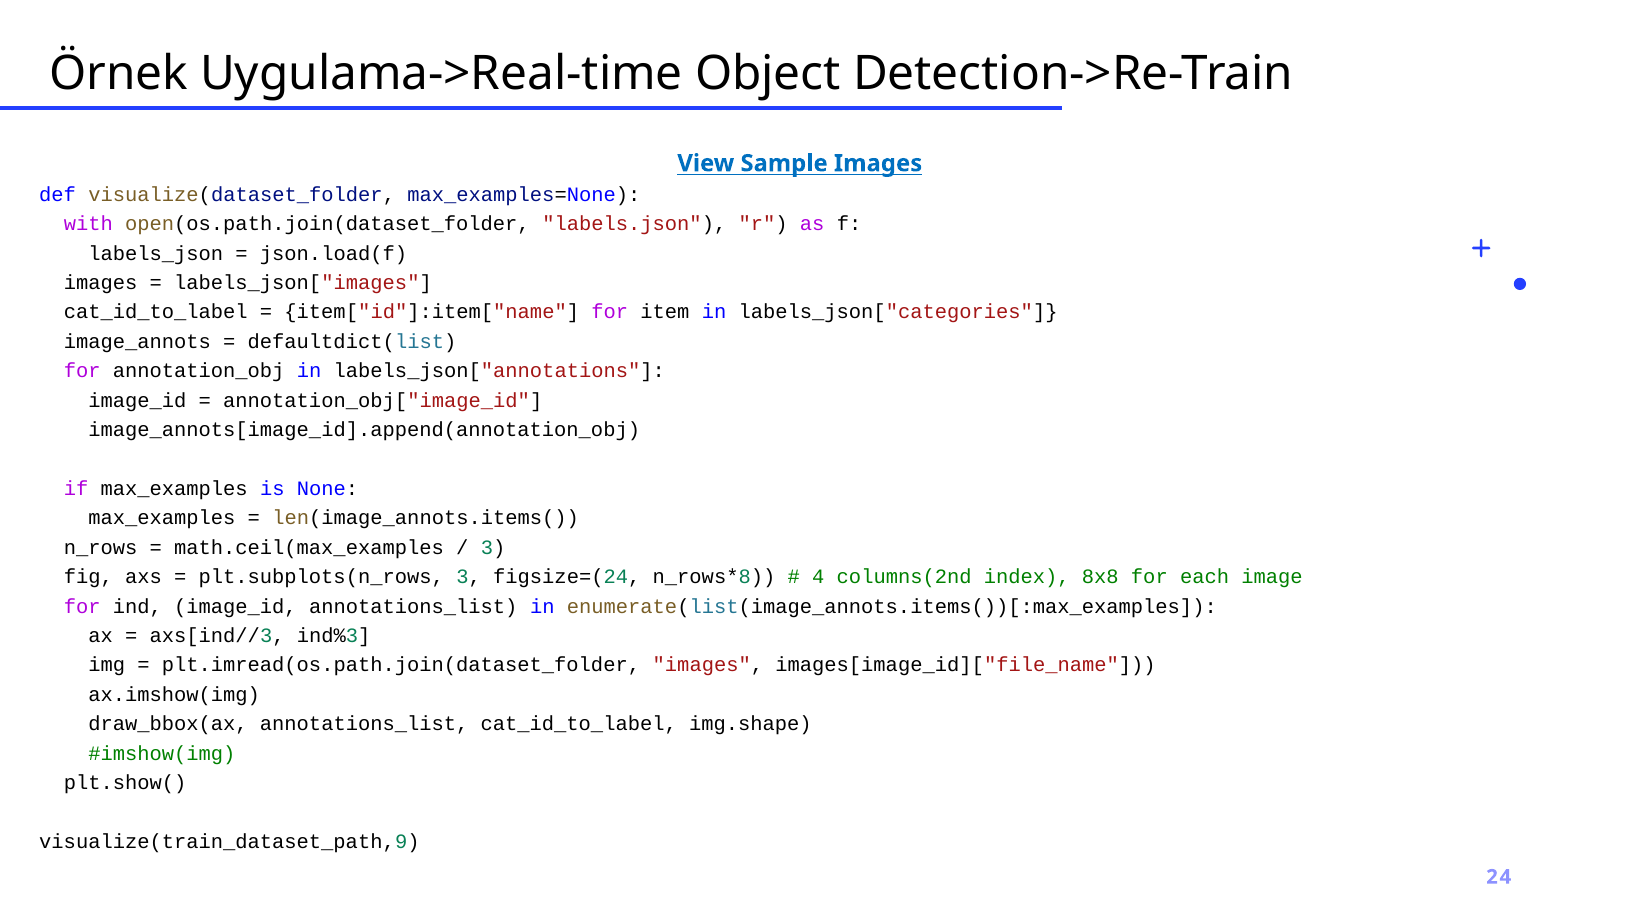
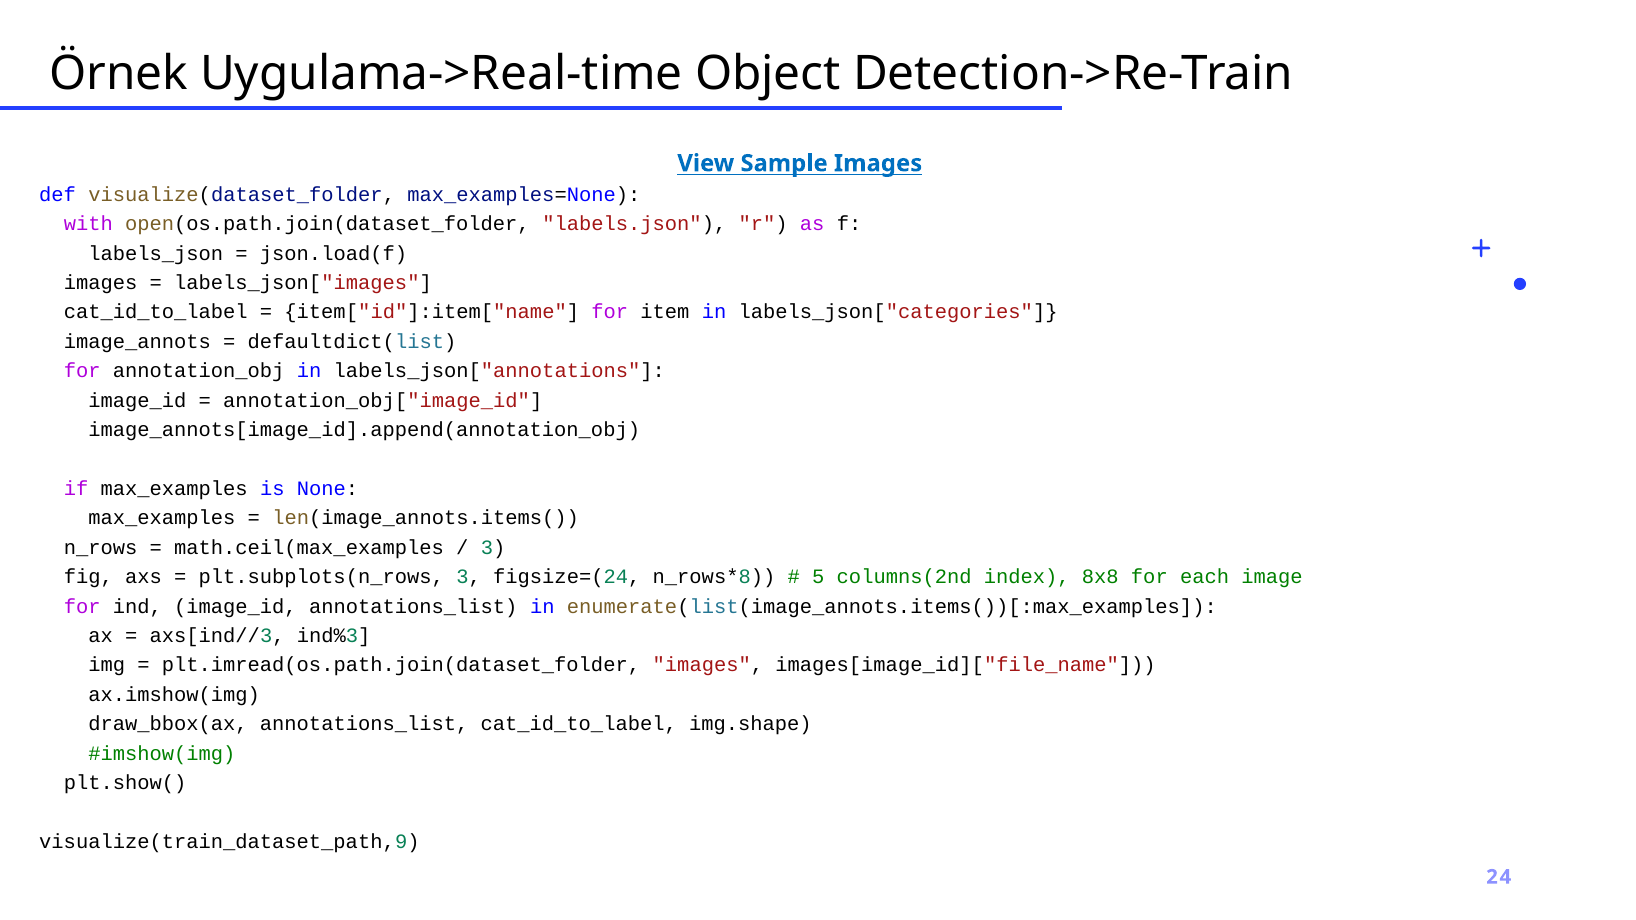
4: 4 -> 5 (818, 577)
